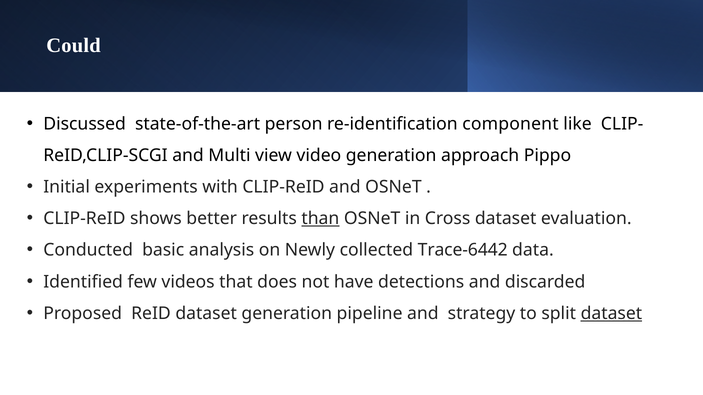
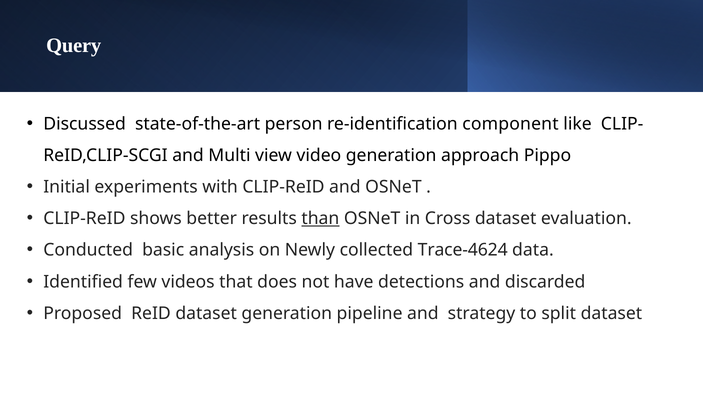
Could: Could -> Query (74, 46)
Trace-6442: Trace-6442 -> Trace-4624 (463, 250)
dataset underline: present -> none (611, 314)
